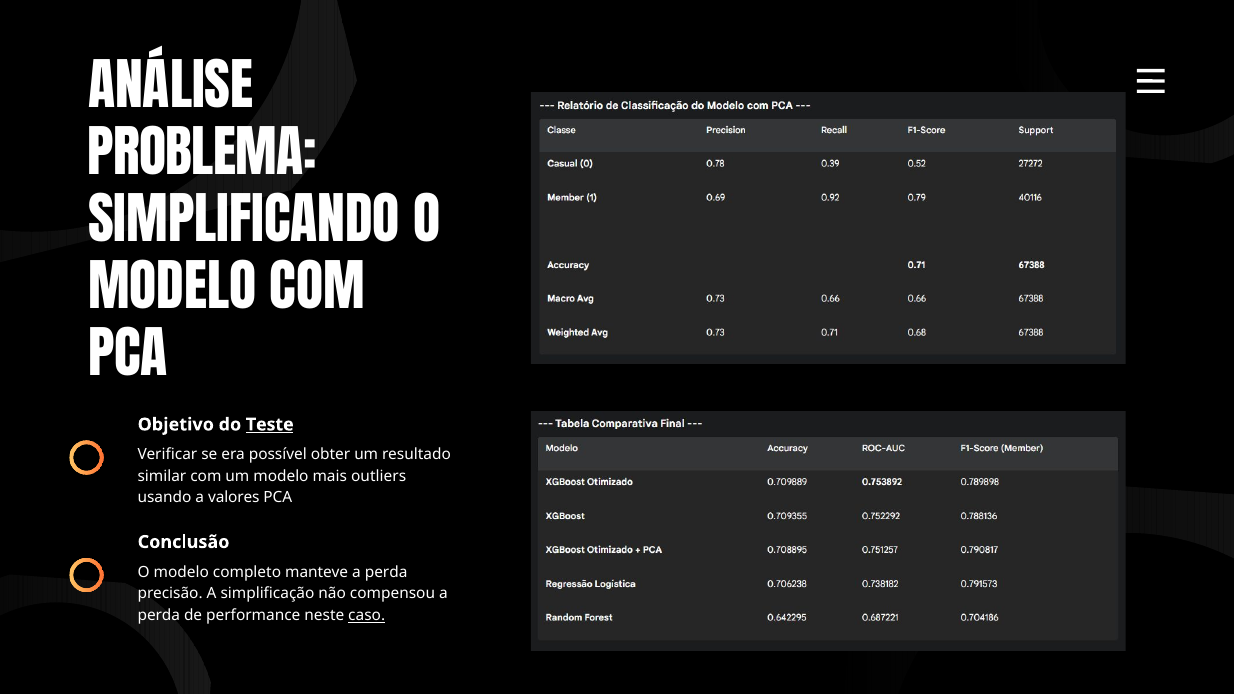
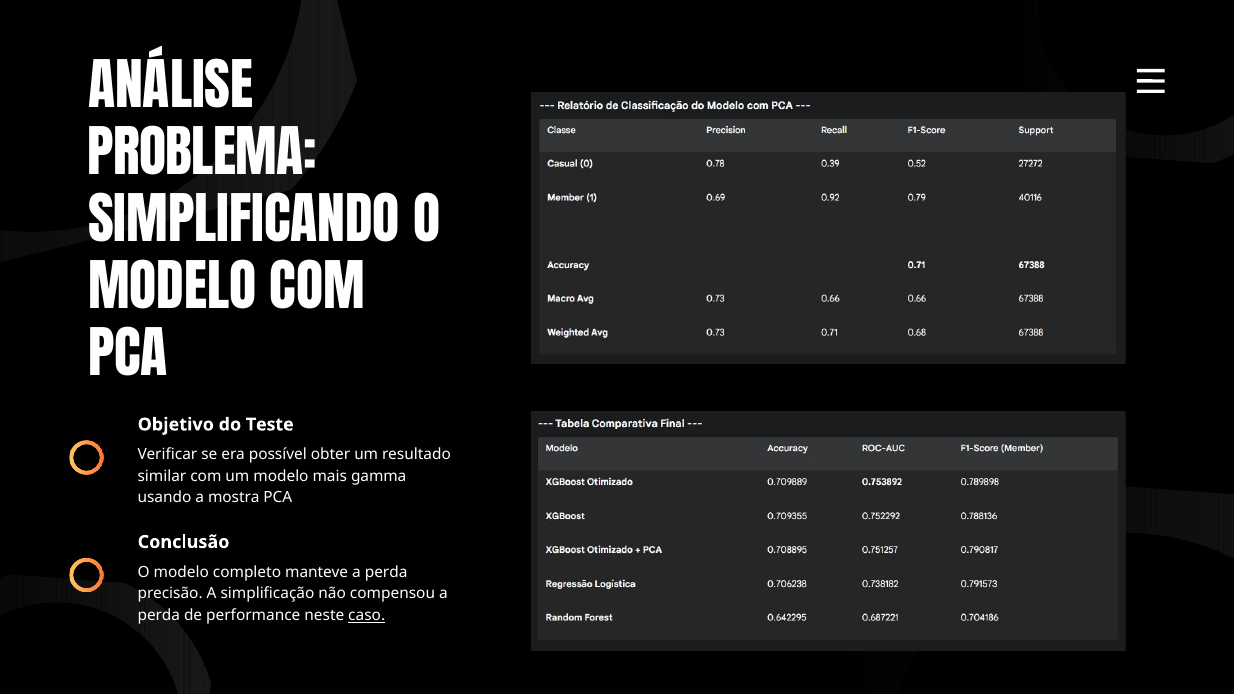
Teste underline: present -> none (270, 425)
outliers: outliers -> gamma (379, 476)
valores: valores -> mostra (234, 498)
